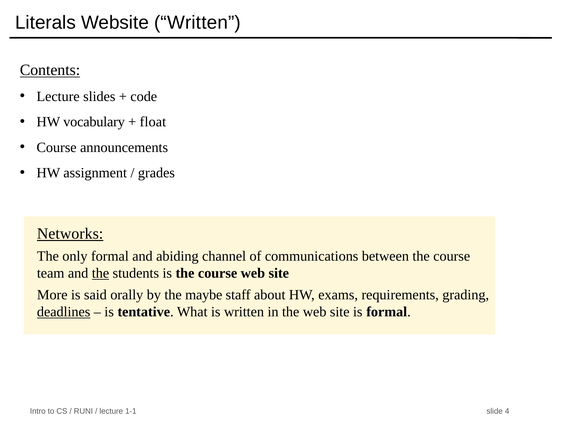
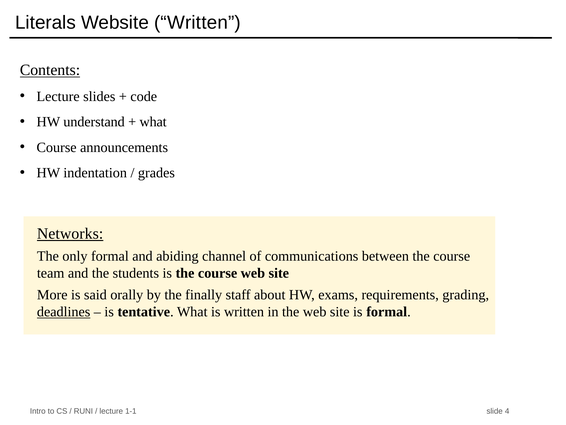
vocabulary: vocabulary -> understand (94, 122)
float: float -> what (153, 122)
assignment: assignment -> indentation (95, 173)
the underline: present -> none (101, 273)
maybe: maybe -> finally (204, 295)
